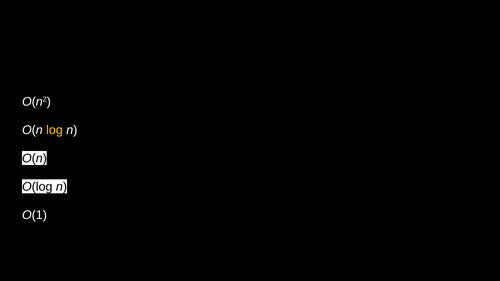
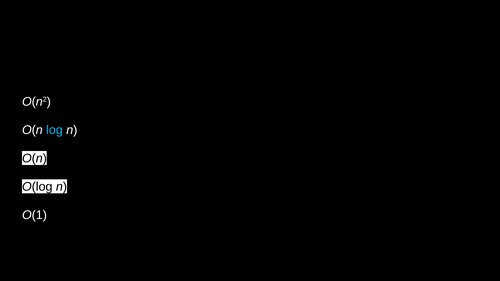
log colour: yellow -> light blue (54, 130)
